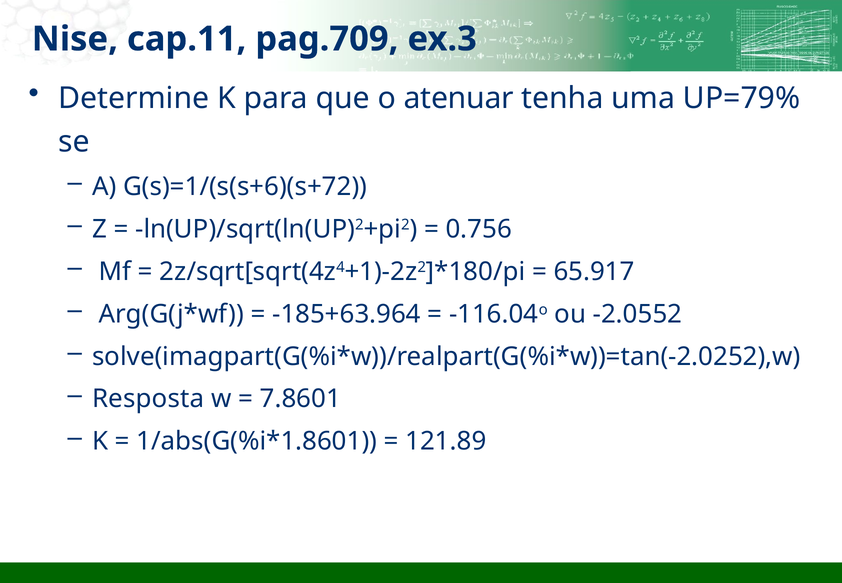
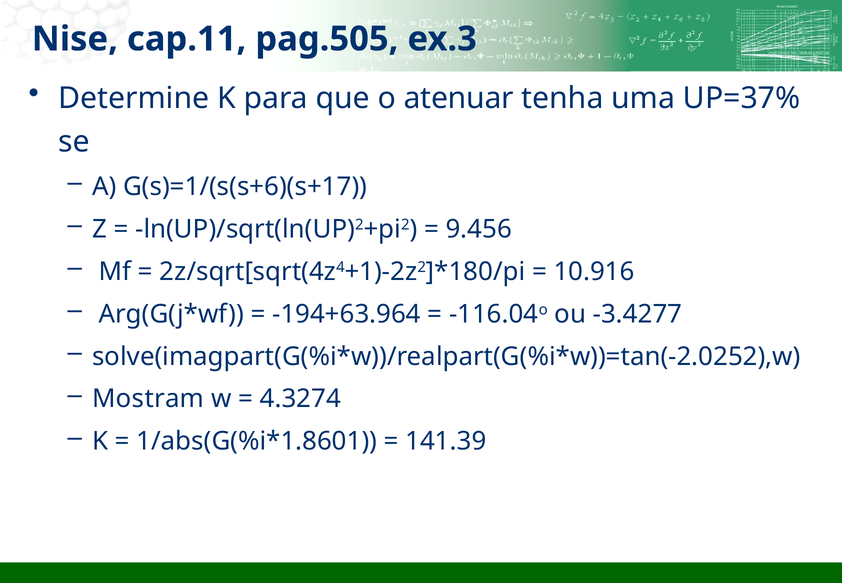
pag.709: pag.709 -> pag.505 (327, 39)
UP=79%: UP=79% -> UP=37% (742, 98)
G(s)=1/(s(s+6)(s+72: G(s)=1/(s(s+6)(s+72 -> G(s)=1/(s(s+6)(s+17 (245, 187)
0.756: 0.756 -> 9.456 (479, 229)
65.917: 65.917 -> 10.916 (594, 271)
-185+63.964: -185+63.964 -> -194+63.964 (346, 314)
-2.0552: -2.0552 -> -3.4277 (637, 314)
Resposta: Resposta -> Mostram (148, 399)
7.8601: 7.8601 -> 4.3274 (300, 399)
121.89: 121.89 -> 141.39 (446, 441)
